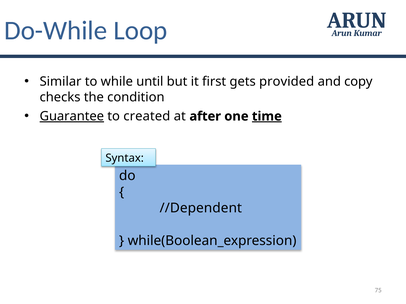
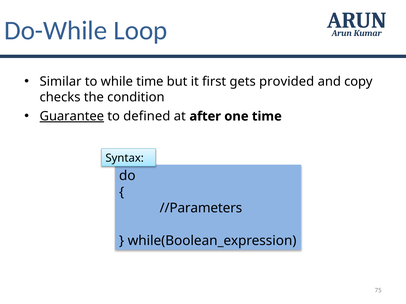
while until: until -> time (150, 82)
created: created -> defined (147, 116)
time underline: present -> none (267, 116)
//Dependent: //Dependent -> //Parameters (201, 209)
